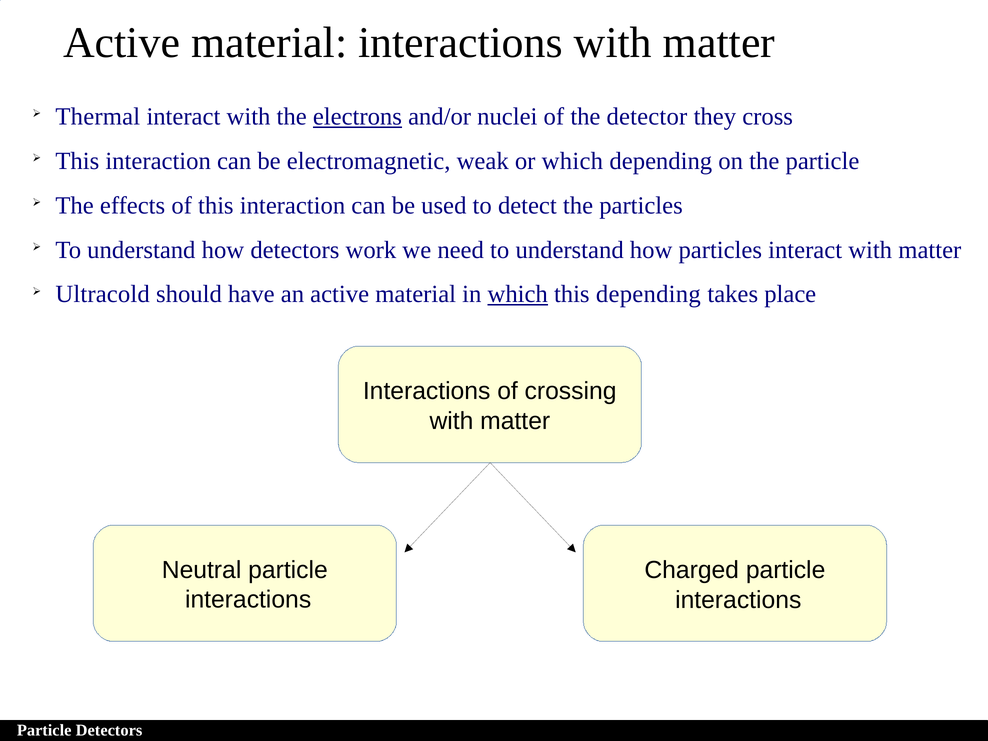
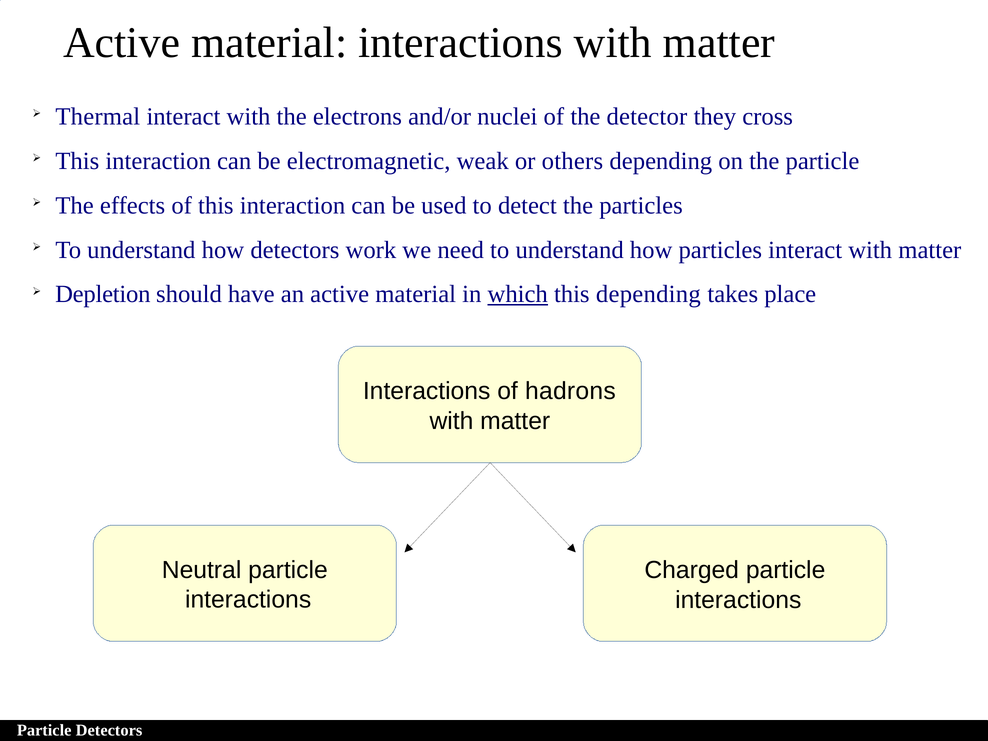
electrons underline: present -> none (357, 116)
or which: which -> others (572, 161)
Ultracold: Ultracold -> Depletion (103, 294)
crossing: crossing -> hadrons (570, 391)
